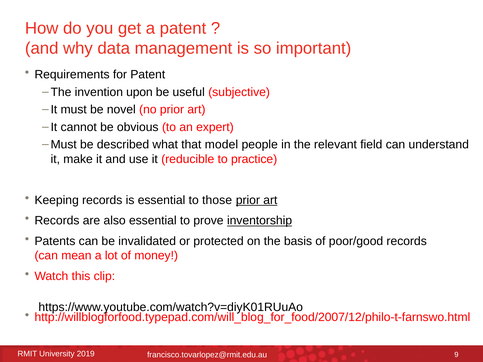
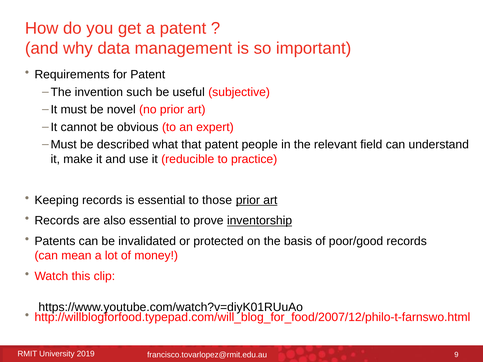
upon: upon -> such (139, 92)
that model: model -> patent (222, 145)
